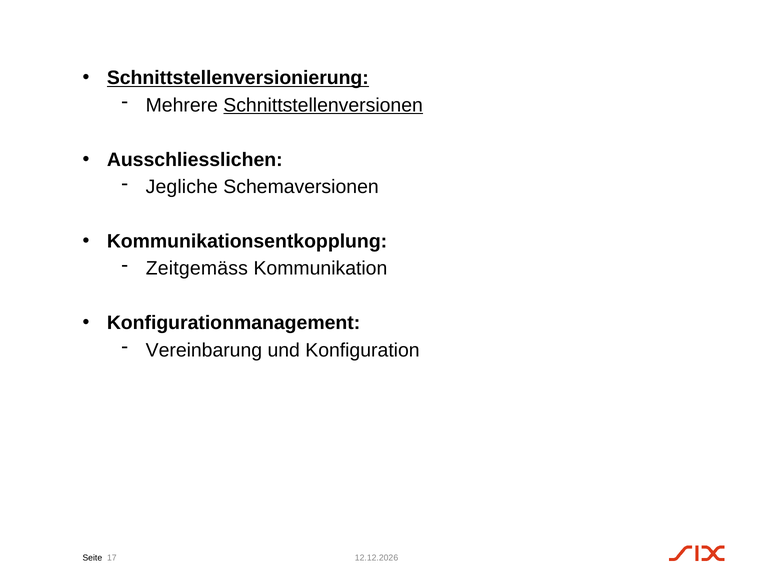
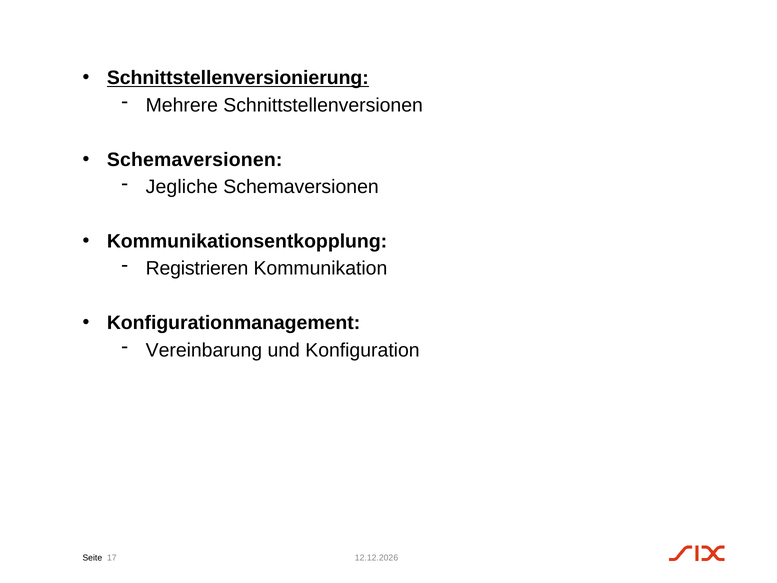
Schnittstellenversionen underline: present -> none (323, 105)
Ausschliesslichen: Ausschliesslichen -> Schemaversionen (195, 160)
Zeitgemäss: Zeitgemäss -> Registrieren (197, 268)
